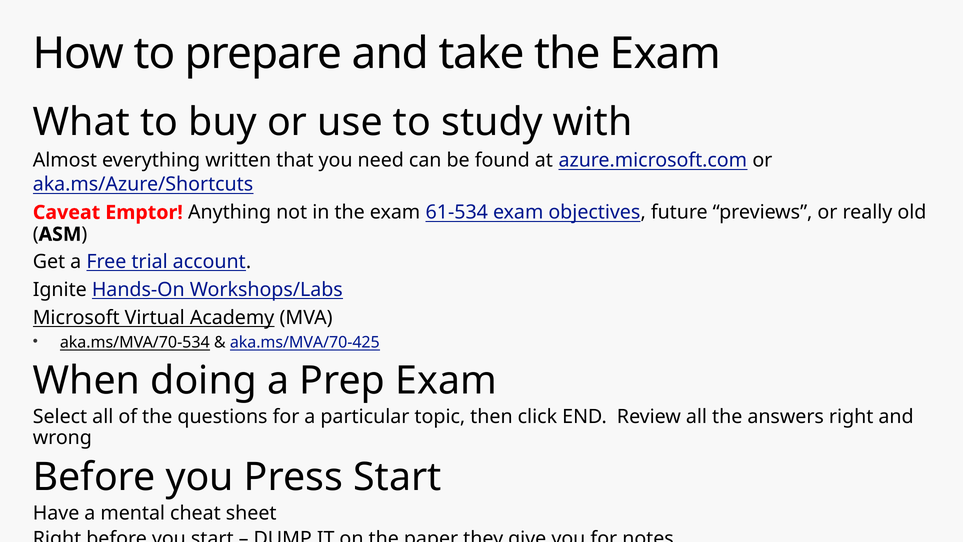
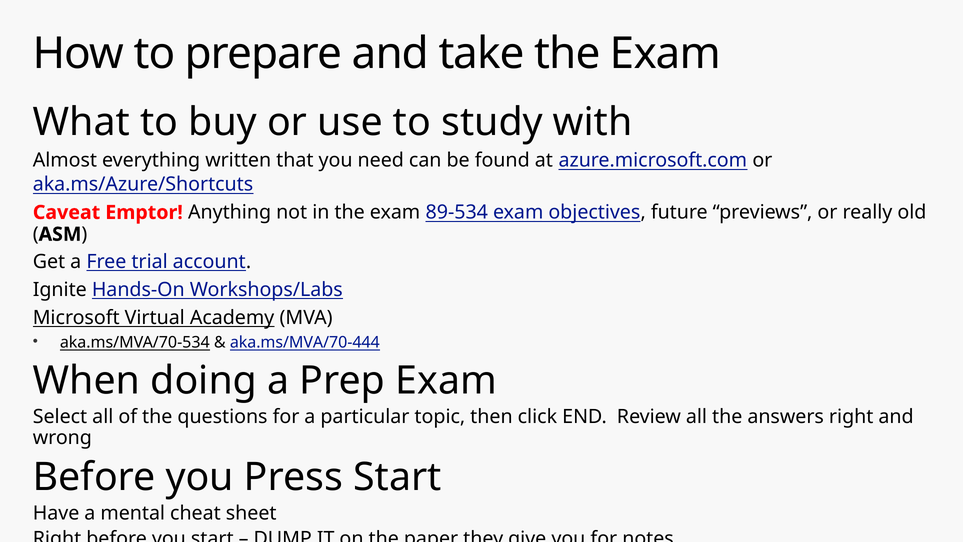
61-534: 61-534 -> 89-534 (457, 212)
aka.ms/MVA/70-425: aka.ms/MVA/70-425 -> aka.ms/MVA/70-444 (305, 342)
